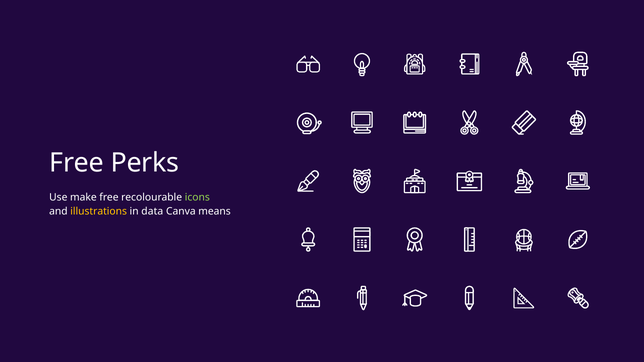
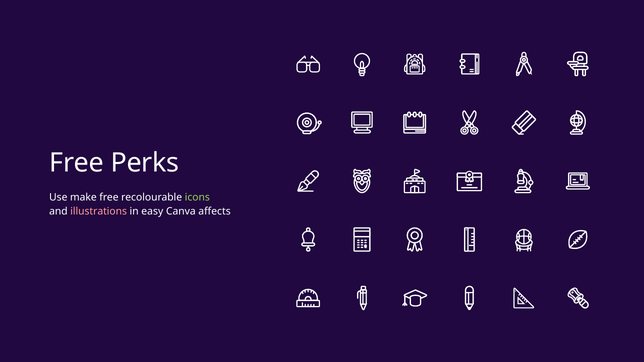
illustrations colour: yellow -> pink (99, 212)
data: data -> easy (152, 212)
means: means -> affects (215, 212)
